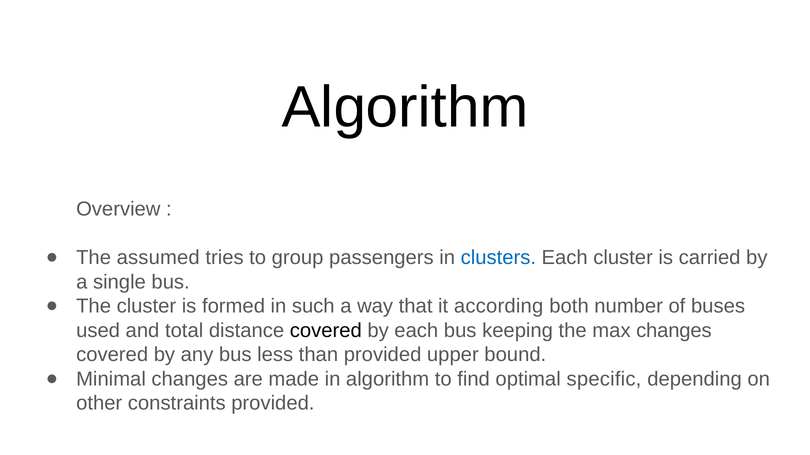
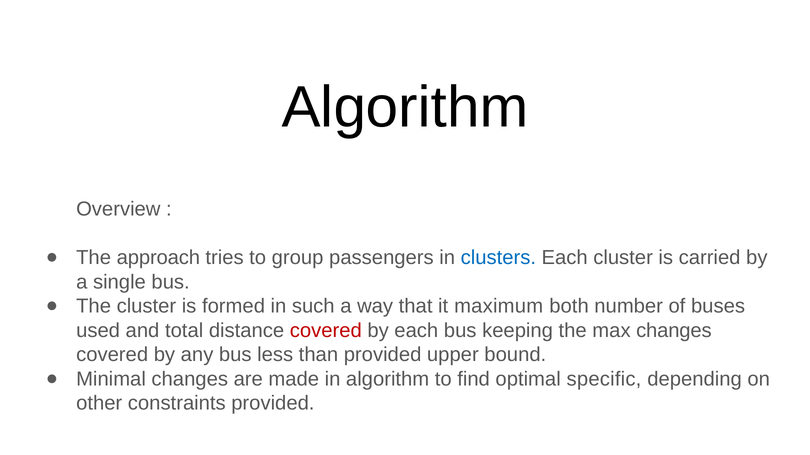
assumed: assumed -> approach (158, 258)
according: according -> maximum (499, 307)
covered colour: black -> red (326, 331)
